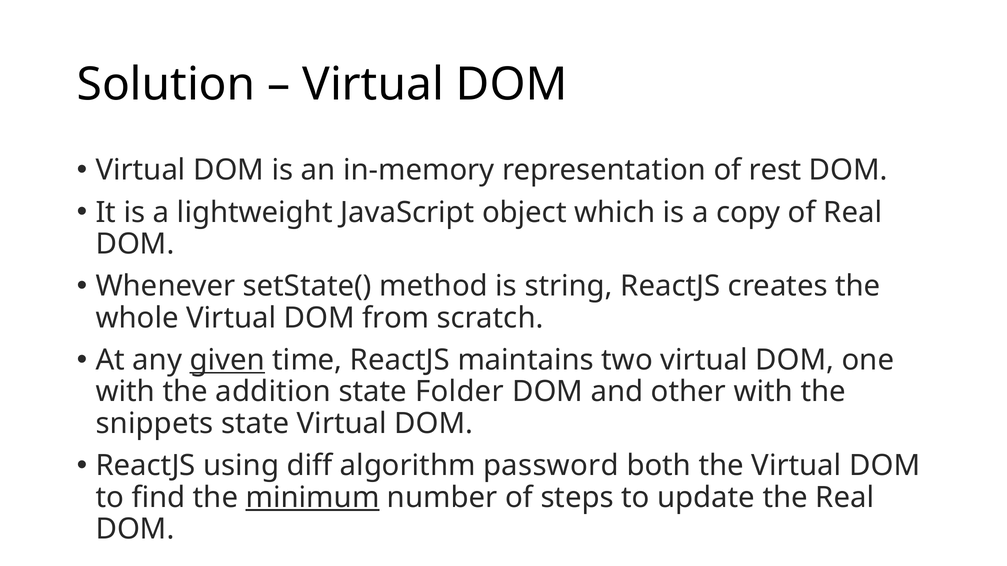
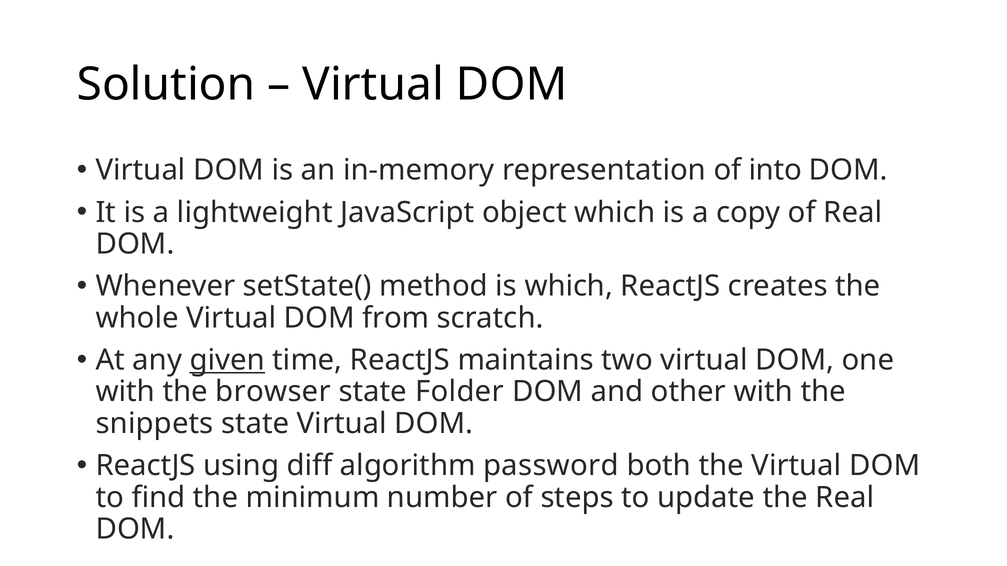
rest: rest -> into (775, 170)
is string: string -> which (569, 286)
addition: addition -> browser (273, 392)
minimum underline: present -> none (313, 498)
